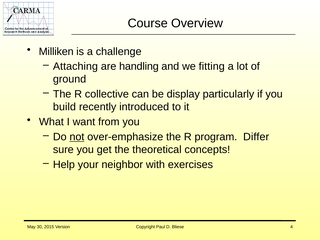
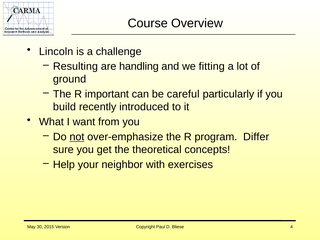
Milliken: Milliken -> Lincoln (56, 51)
Attaching: Attaching -> Resulting (75, 66)
collective: collective -> important (107, 94)
display: display -> careful (183, 94)
